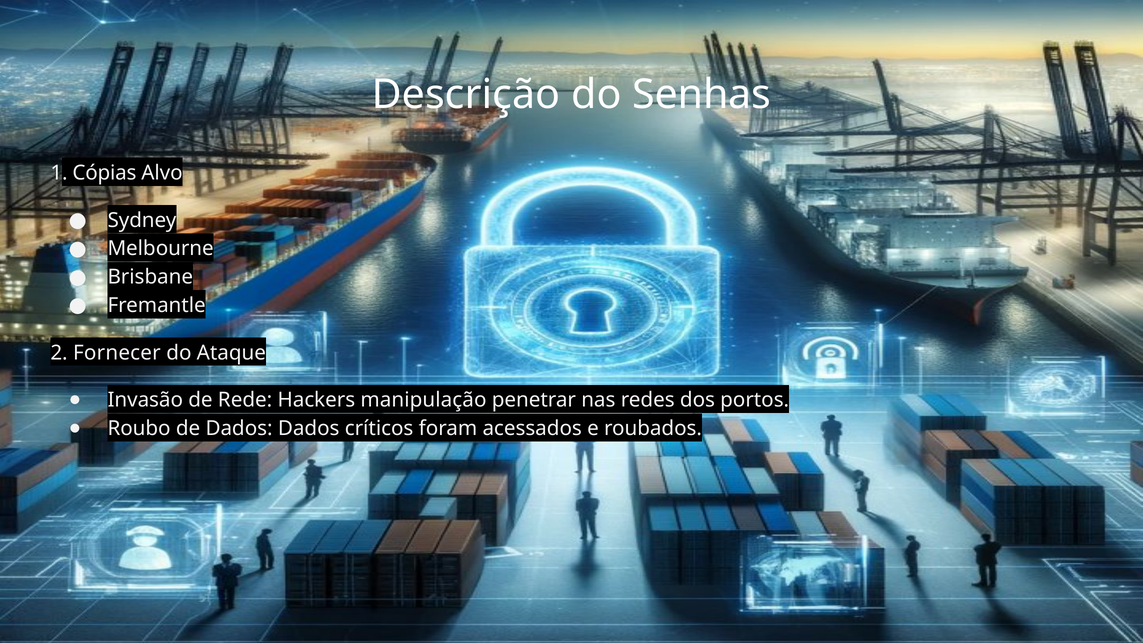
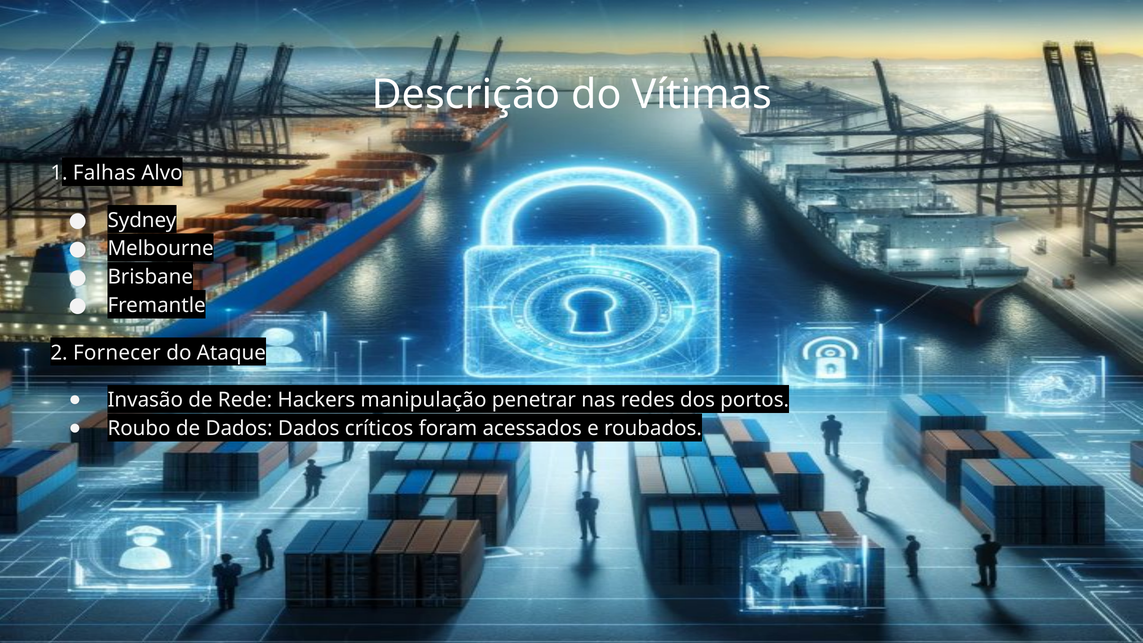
Senhas: Senhas -> Vítimas (702, 95)
Cópias: Cópias -> Falhas (104, 173)
